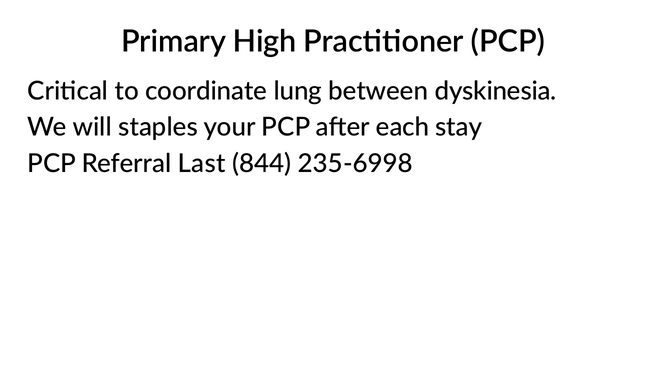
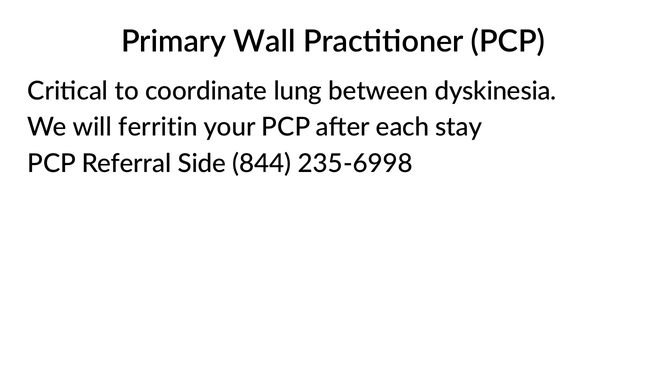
High: High -> Wall (264, 41)
staples: staples -> ferritin (158, 127)
Last: Last -> Side (202, 164)
